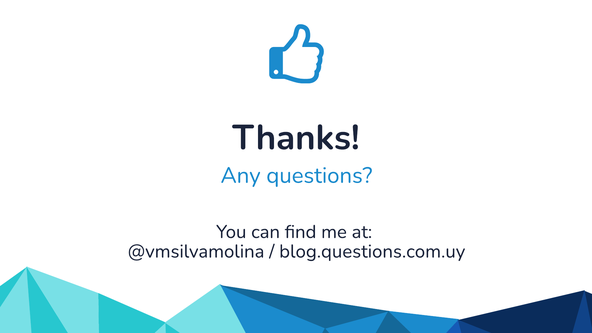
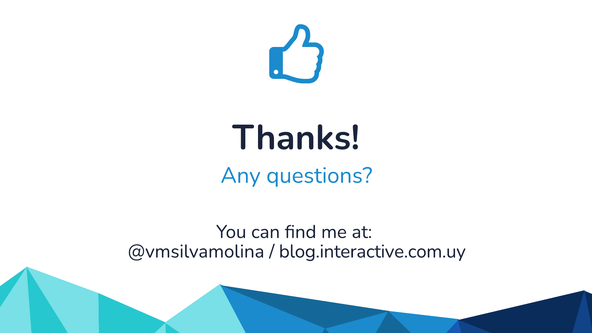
blog.questions.com.uy: blog.questions.com.uy -> blog.interactive.com.uy (372, 251)
